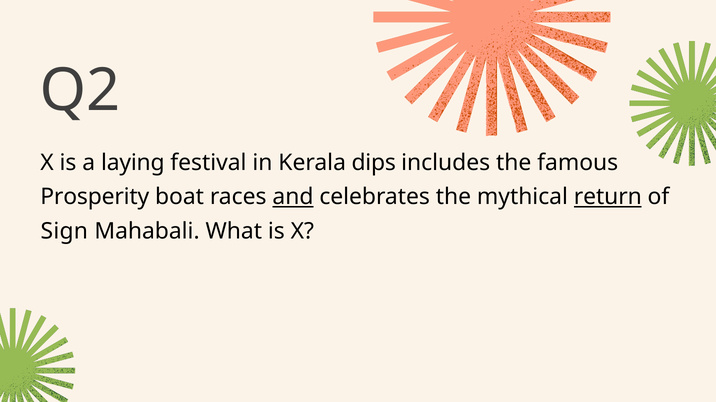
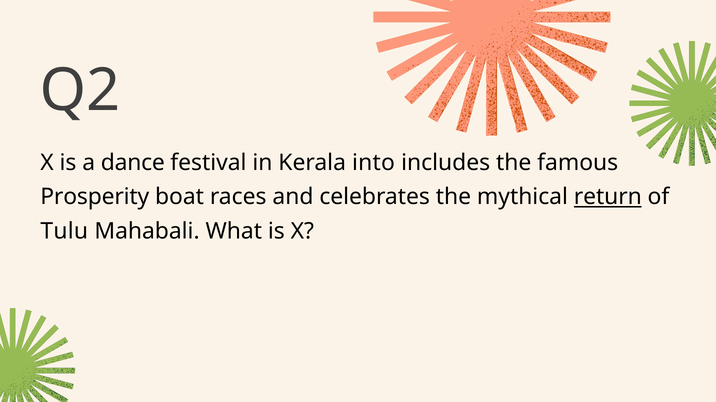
laying: laying -> dance (133, 163)
dips: dips -> into (373, 163)
and underline: present -> none (293, 197)
Sign: Sign -> Tulu (64, 232)
